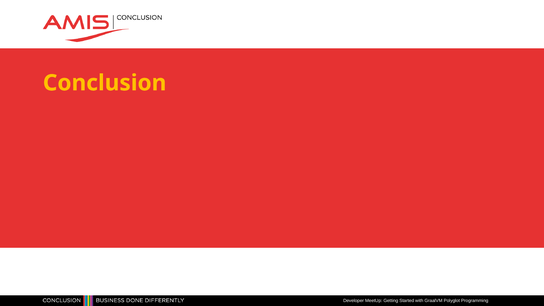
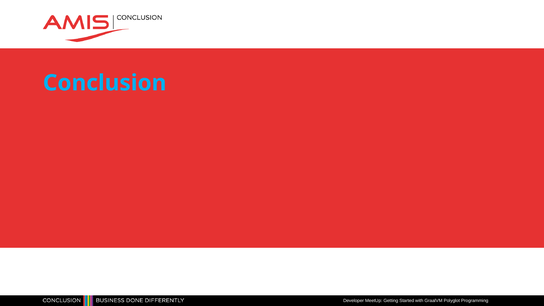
Conclusion colour: yellow -> light blue (105, 83)
